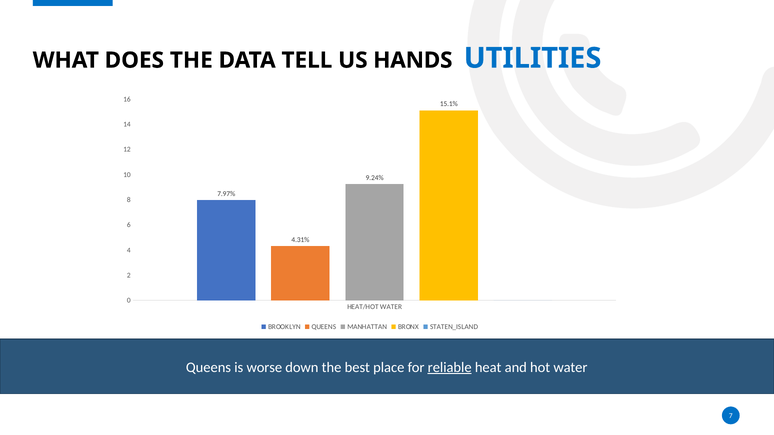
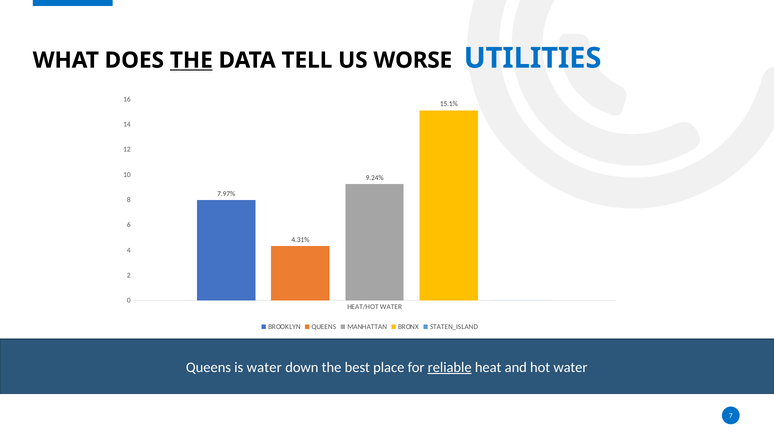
THE underline: none -> present (191, 60)
HANDS: HANDS -> WORSE (413, 60)
is worse: worse -> water (264, 368)
